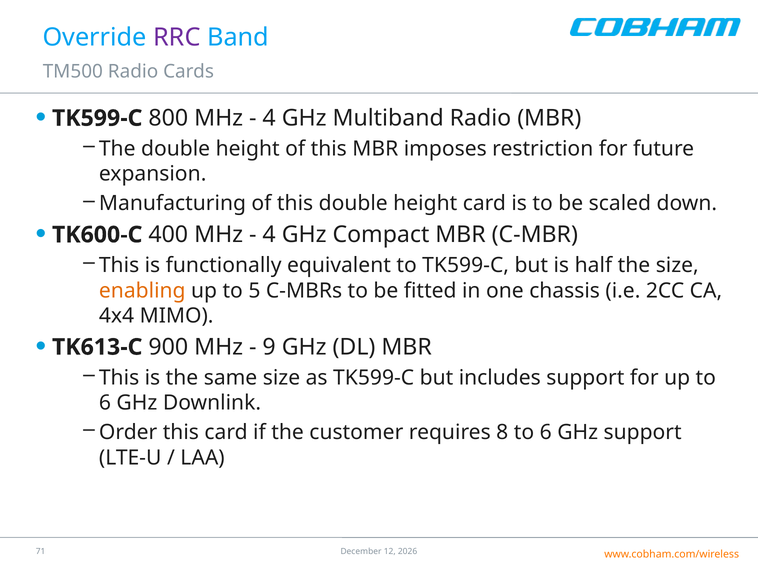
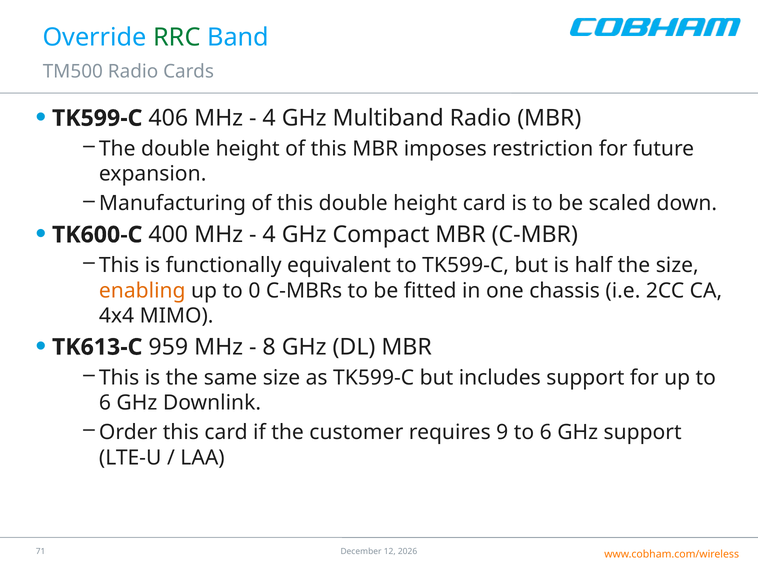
RRC colour: purple -> green (177, 37)
800: 800 -> 406 (168, 118)
5: 5 -> 0 (254, 291)
900: 900 -> 959 (168, 347)
9: 9 -> 8 (269, 347)
8: 8 -> 9 (502, 433)
